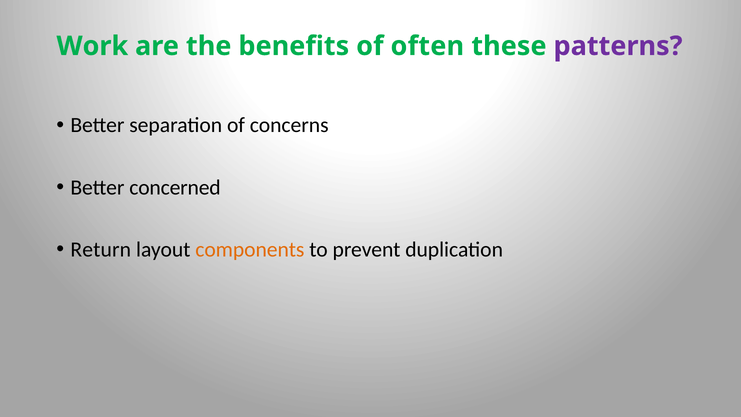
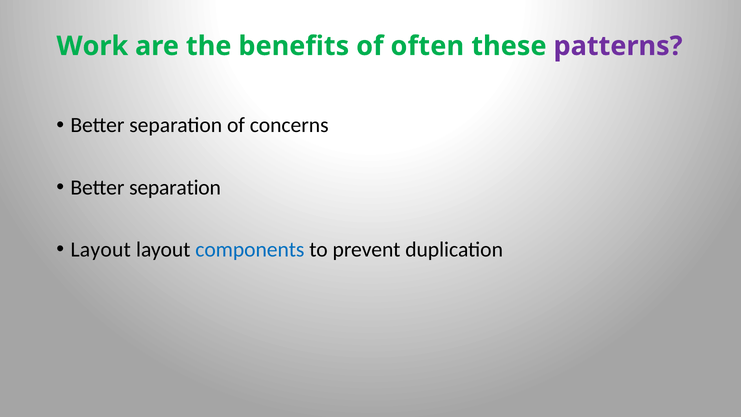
concerned: concerned -> separation (175, 187)
Return: Return -> Layout (101, 250)
components colour: orange -> blue (250, 250)
